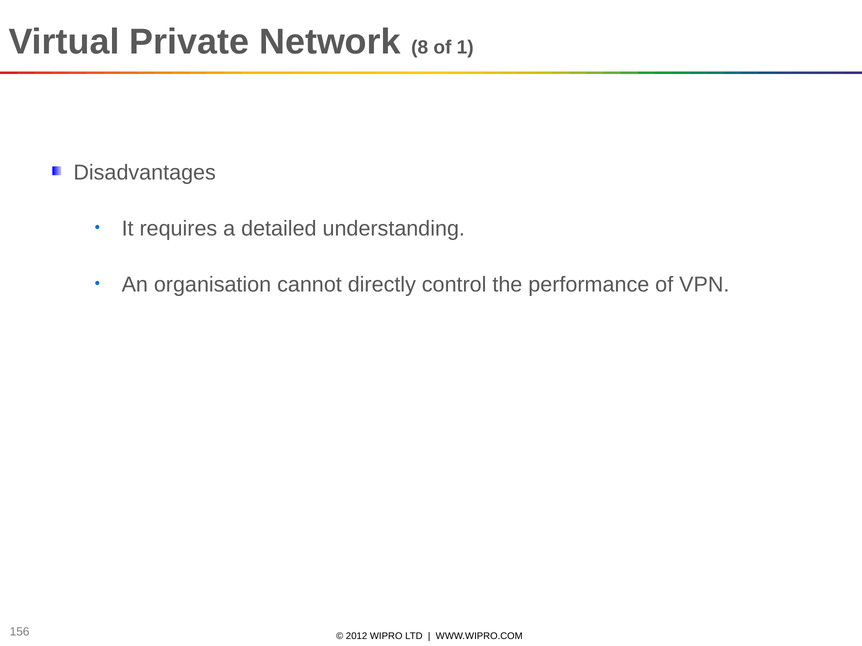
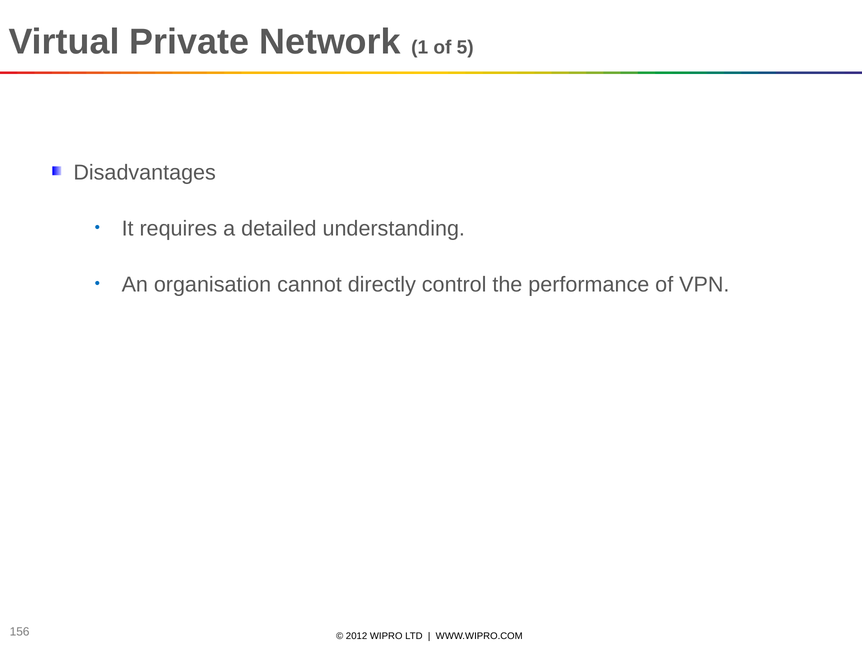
8: 8 -> 1 (420, 48)
1: 1 -> 5 (465, 48)
